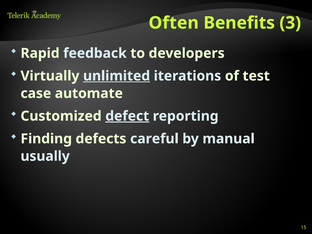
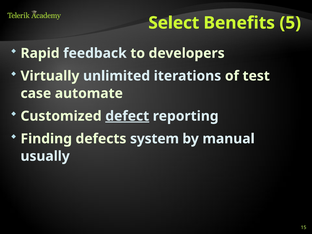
Often: Often -> Select (174, 23)
3: 3 -> 5 (290, 23)
unlimited underline: present -> none (117, 76)
careful: careful -> system (155, 139)
